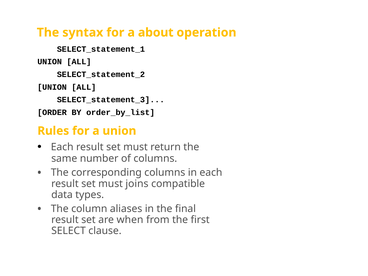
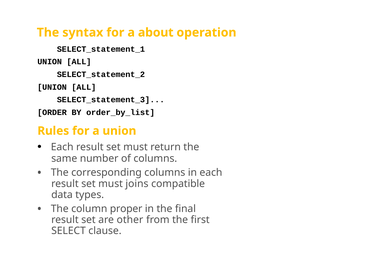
aliases: aliases -> proper (126, 209)
when: when -> other (130, 220)
